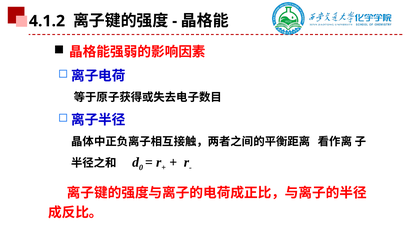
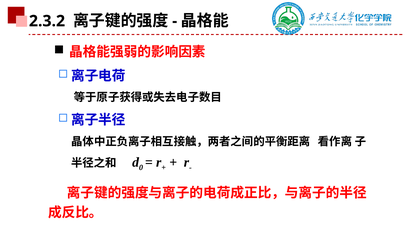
4.1.2: 4.1.2 -> 2.3.2 (47, 21)
